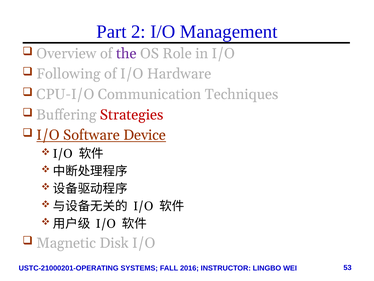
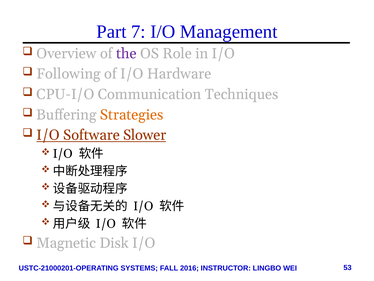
2: 2 -> 7 (138, 32)
Strategies colour: red -> orange (132, 115)
Device: Device -> Slower (145, 135)
